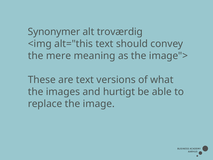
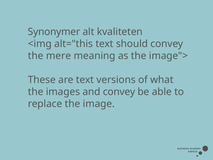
troværdig: troværdig -> kvaliteten (120, 32)
and hurtigt: hurtigt -> convey (119, 92)
